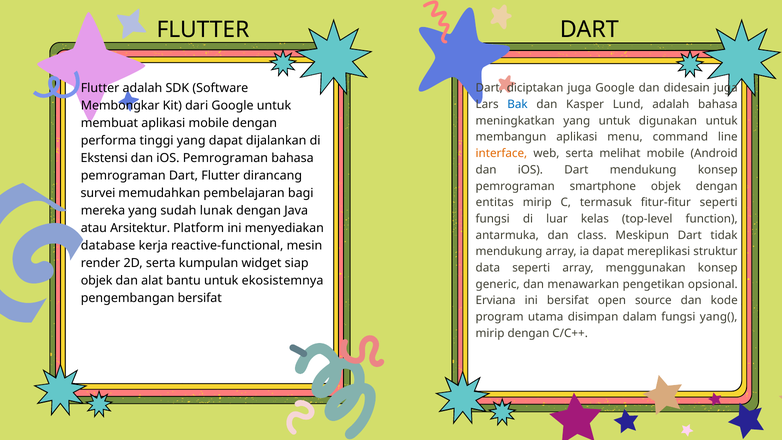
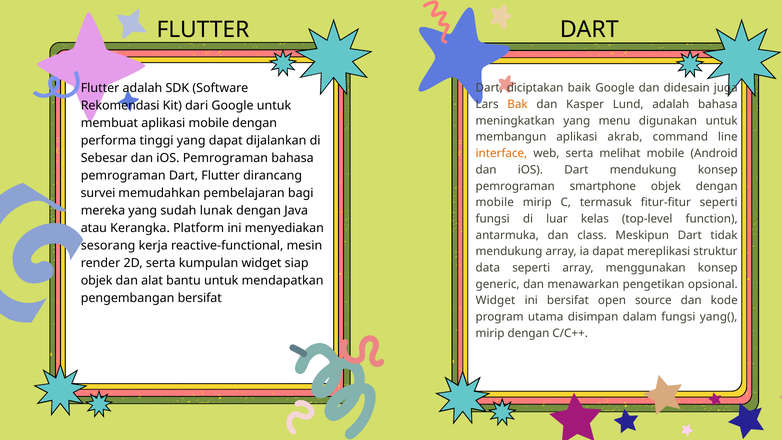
diciptakan juga: juga -> baik (579, 88)
Bak colour: blue -> orange (518, 104)
Membongkar: Membongkar -> Rekomendasi (120, 106)
yang untuk: untuk -> menu (615, 121)
menu: menu -> akrab (625, 137)
Ekstensi: Ekstensi -> Sebesar (104, 158)
entitas: entitas -> mobile (495, 202)
Arsitektur: Arsitektur -> Kerangka (140, 228)
database: database -> sesorang (108, 246)
ekosistemnya: ekosistemnya -> mendapatkan (283, 281)
Erviana: Erviana -> Widget (496, 301)
